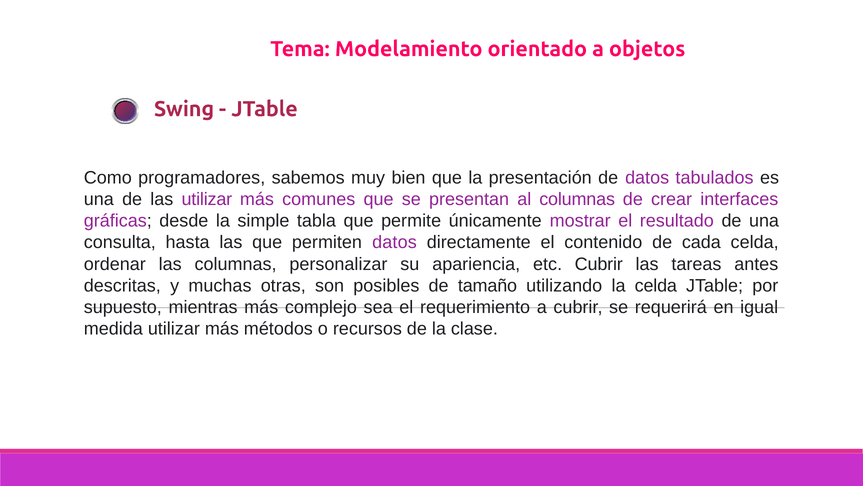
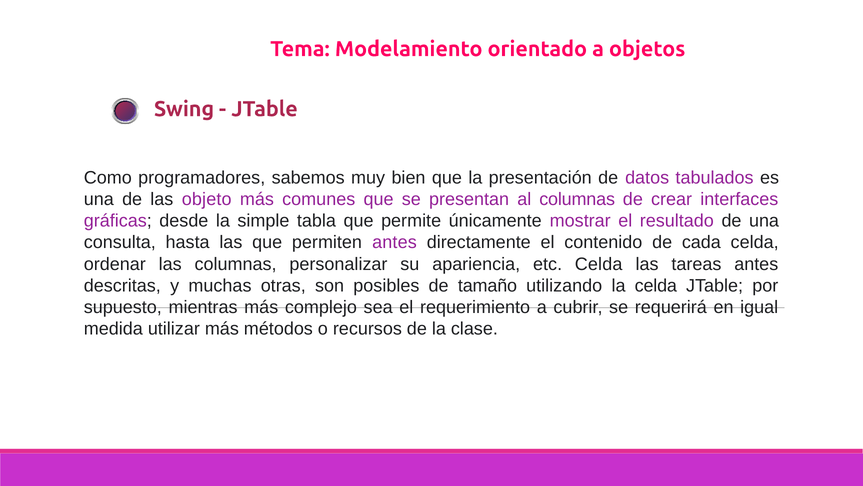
las utilizar: utilizar -> objeto (207, 199)
permiten datos: datos -> antes (394, 242)
etc Cubrir: Cubrir -> Celda (599, 264)
